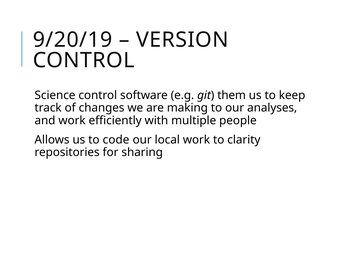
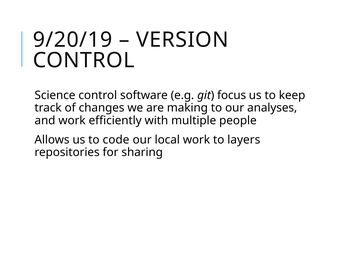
them: them -> focus (232, 95)
clarity: clarity -> layers (244, 140)
